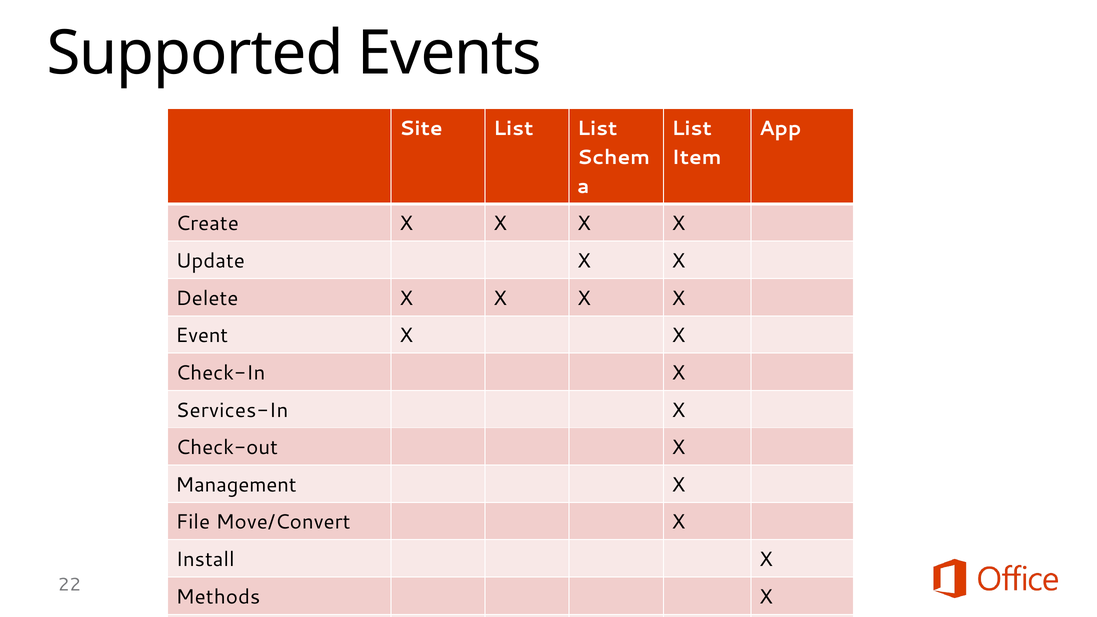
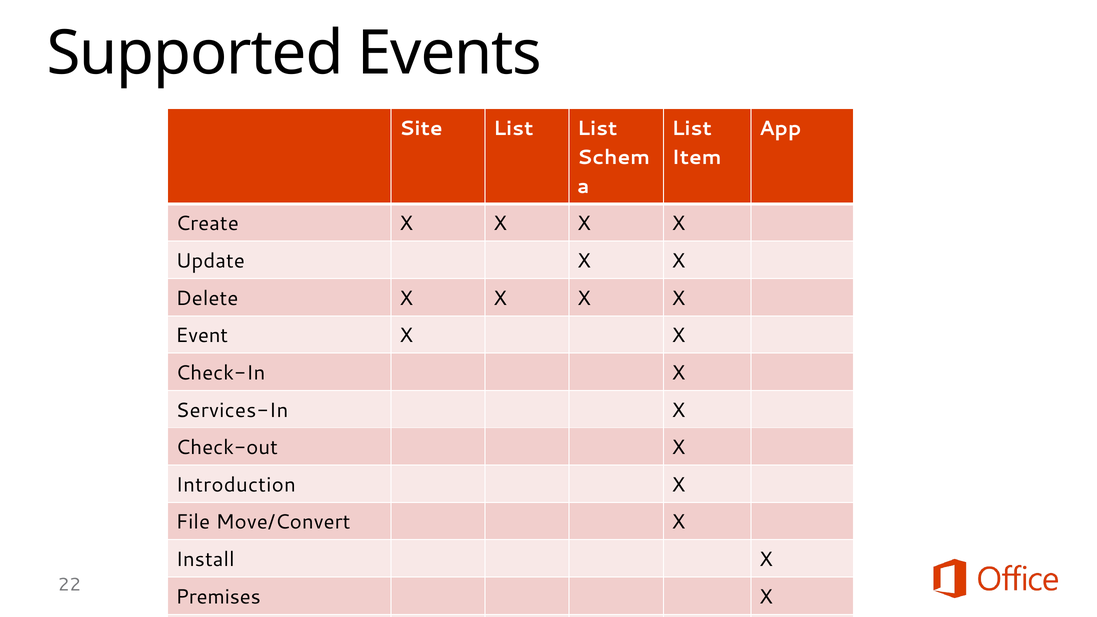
Management: Management -> Introduction (236, 485)
Methods: Methods -> Premises (218, 597)
